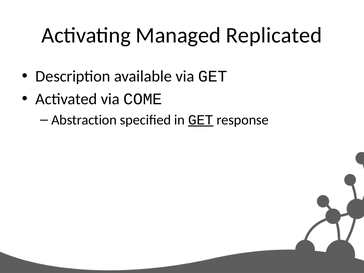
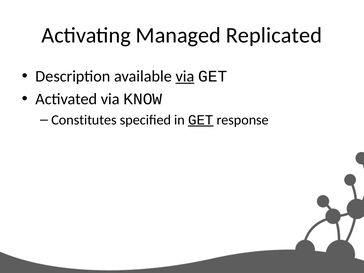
via underline: none -> present (185, 76)
COME: COME -> KNOW (143, 99)
Abstraction: Abstraction -> Constitutes (84, 120)
